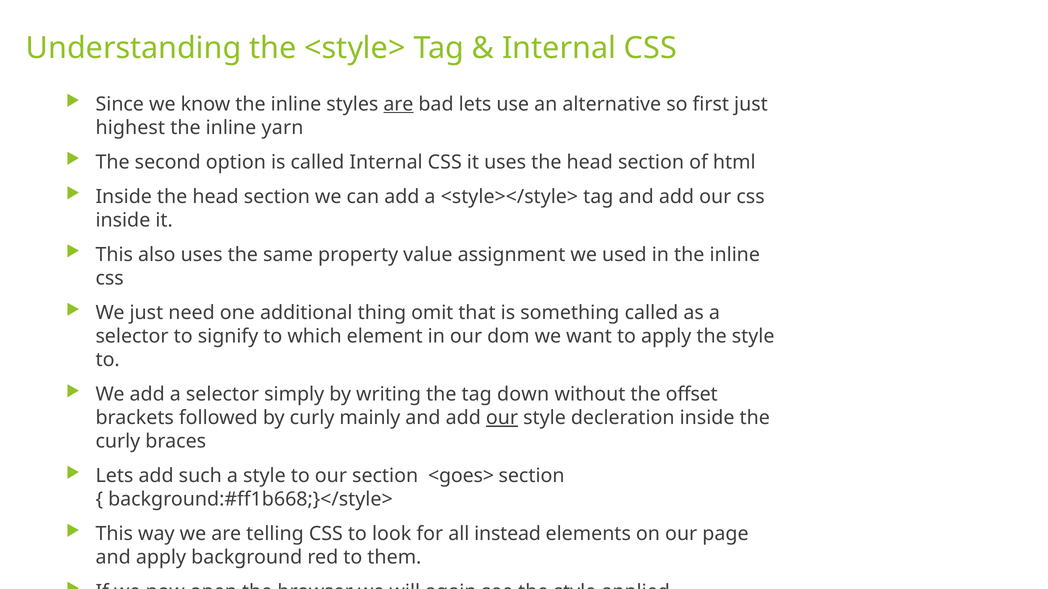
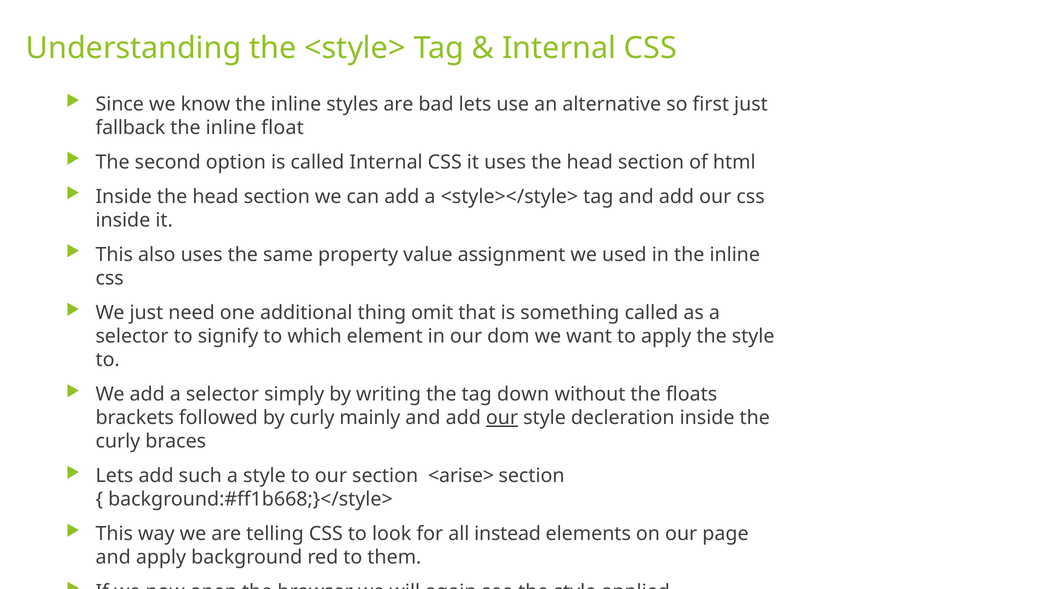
are underline: present -> none (398, 104)
highest: highest -> fallback (130, 128)
yarn: yarn -> float (283, 128)
offset: offset -> floats (692, 395)
<goes>: <goes> -> <arise> (461, 476)
